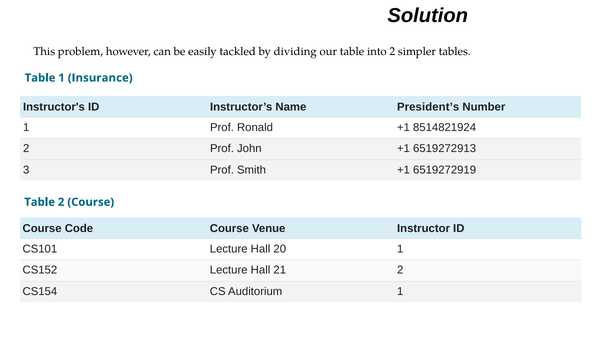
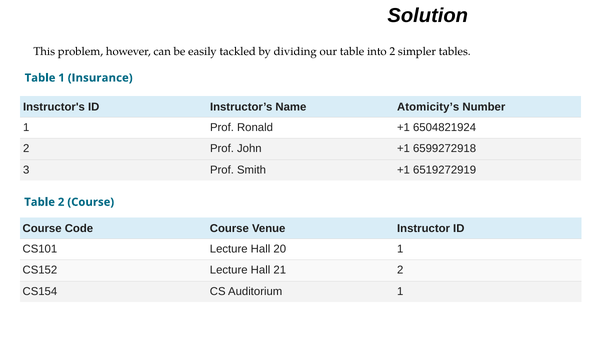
President’s: President’s -> Atomicity’s (428, 107)
8514821924: 8514821924 -> 6504821924 (445, 128)
6519272913: 6519272913 -> 6599272918 (445, 149)
